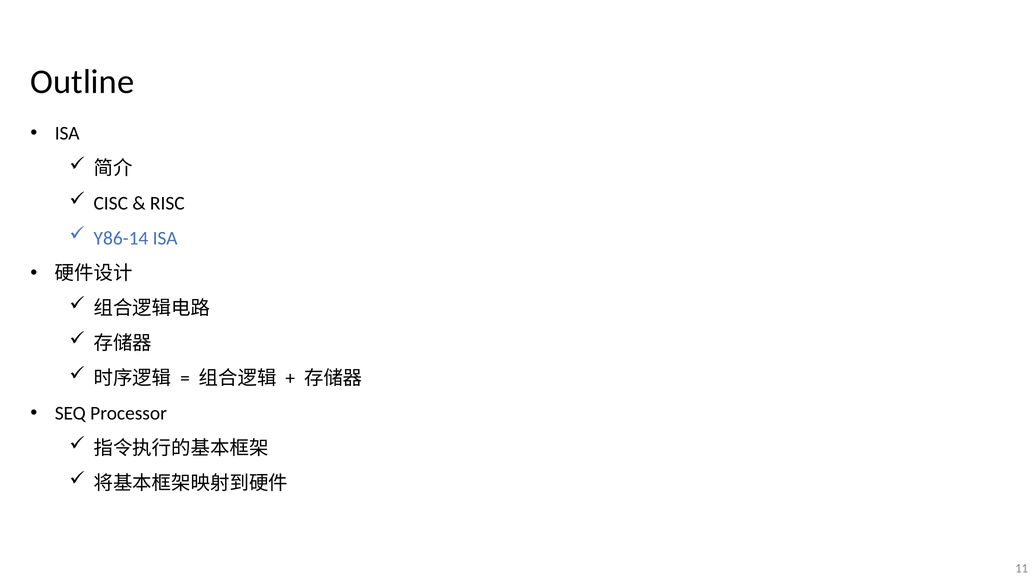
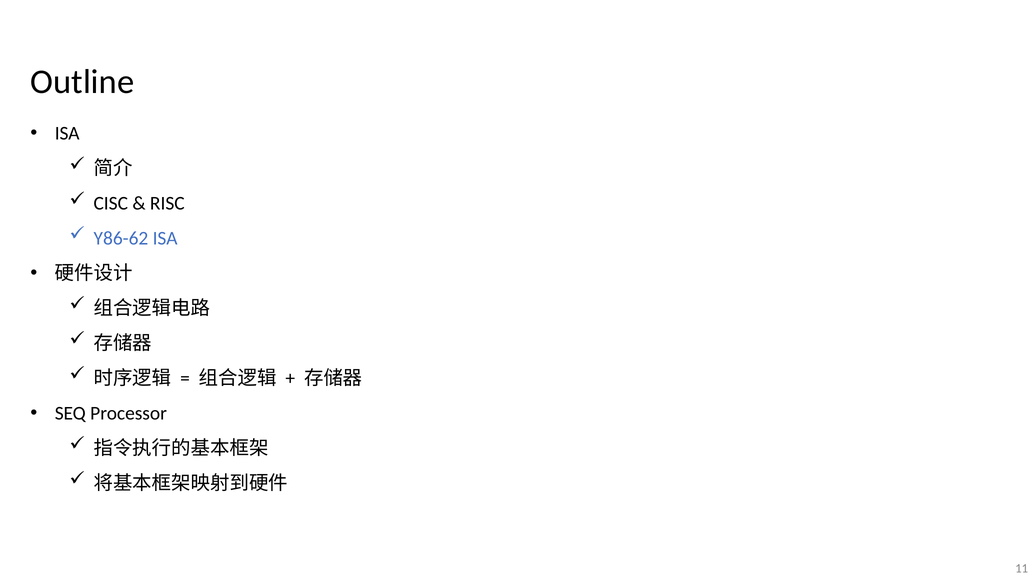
Y86-14: Y86-14 -> Y86-62 (121, 238)
